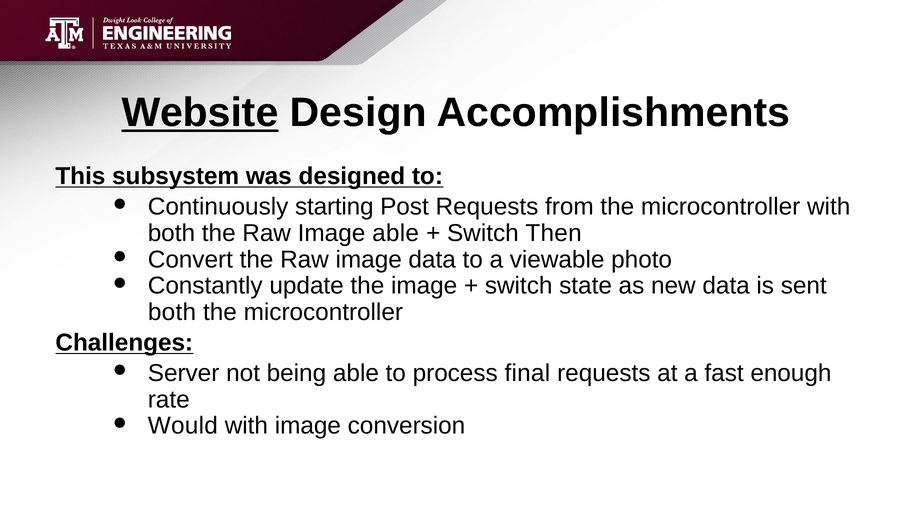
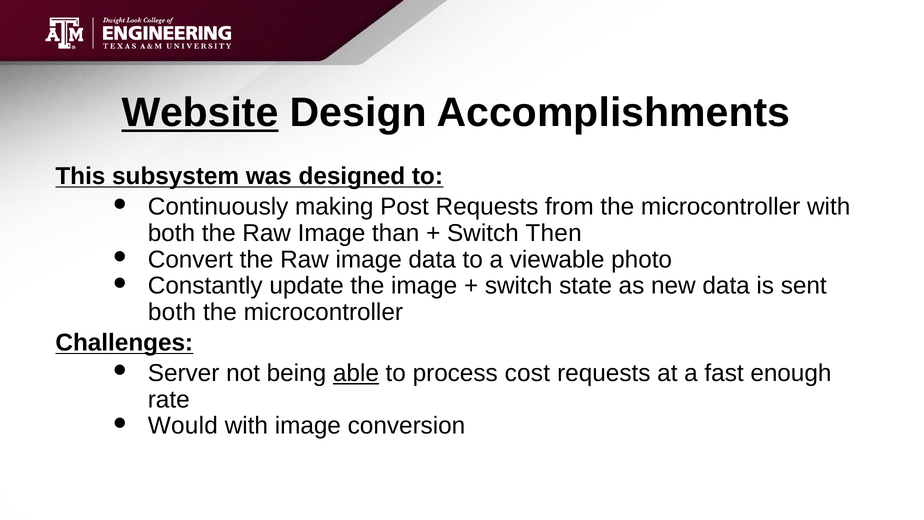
starting: starting -> making (334, 207)
Image able: able -> than (396, 233)
able underline: none -> present (356, 373)
final: final -> cost (527, 373)
